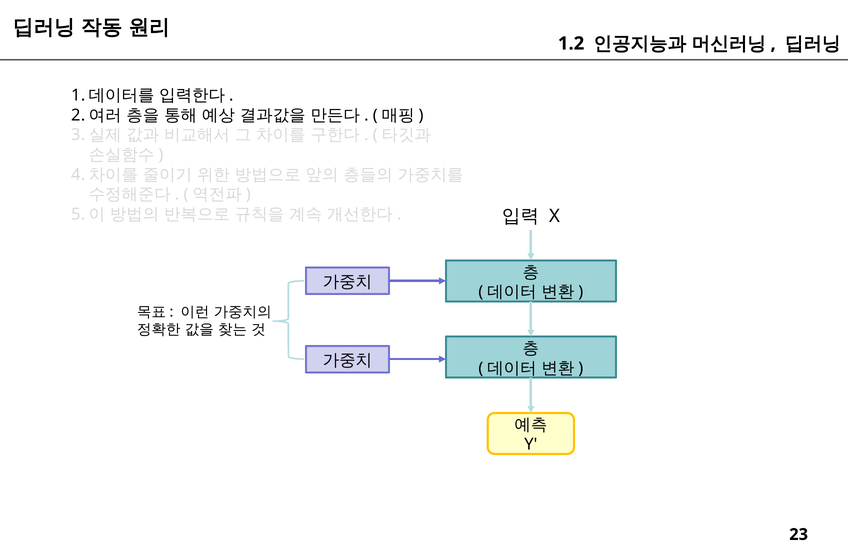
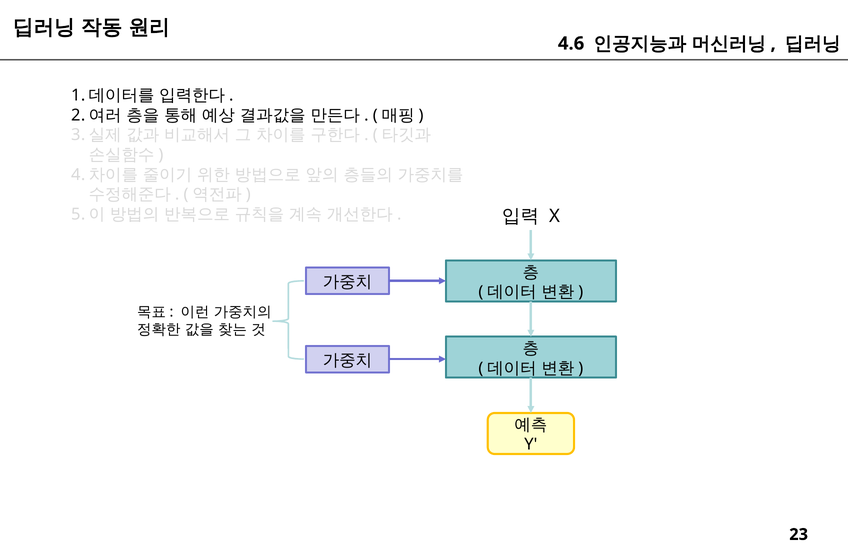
1.2: 1.2 -> 4.6 (571, 43)
